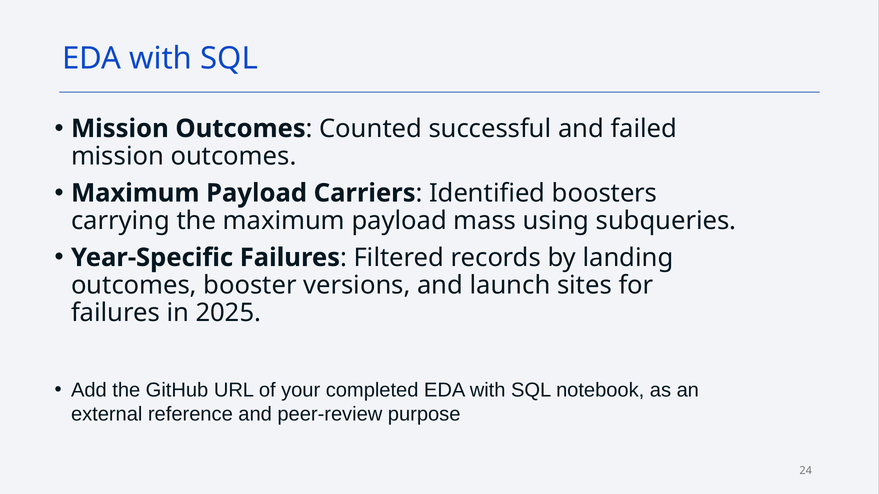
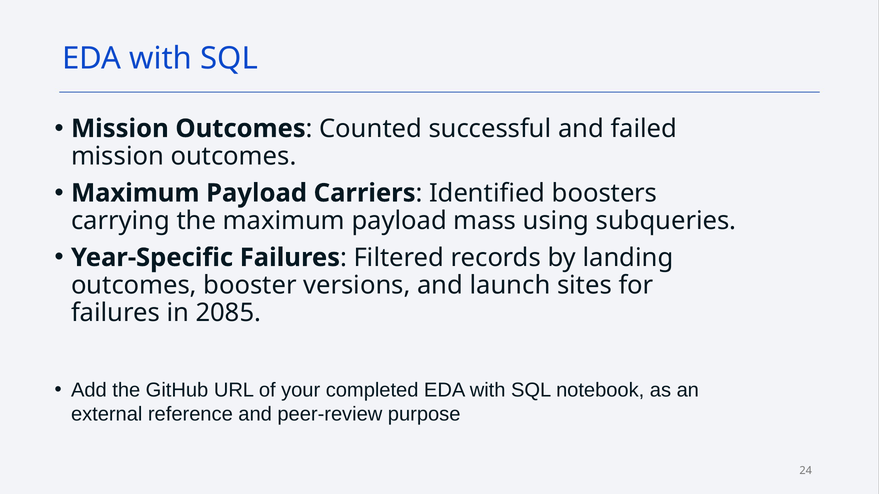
2025: 2025 -> 2085 (228, 313)
